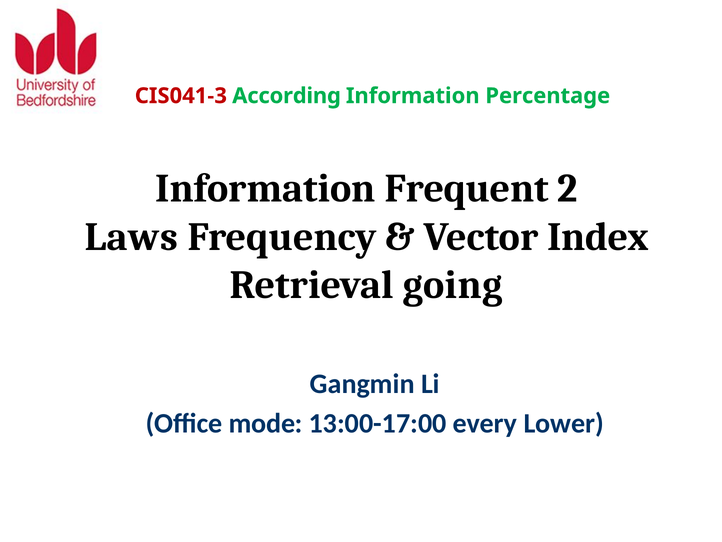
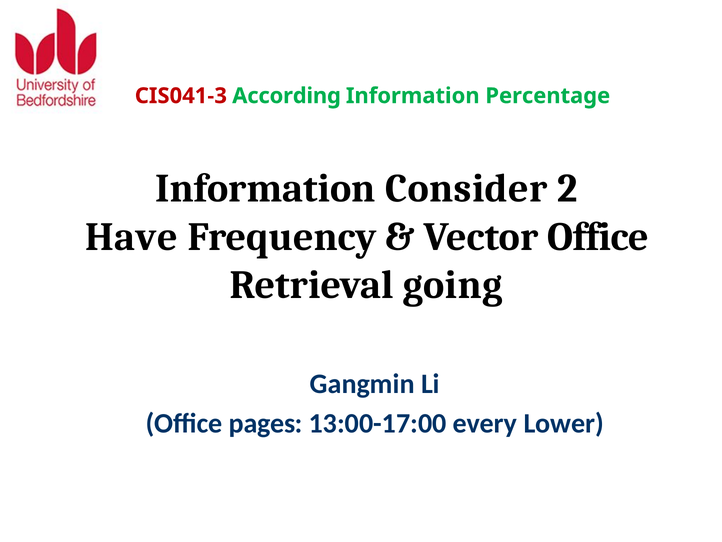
Frequent: Frequent -> Consider (466, 188)
Laws: Laws -> Have (131, 237)
Vector Index: Index -> Office (598, 237)
mode: mode -> pages (266, 423)
